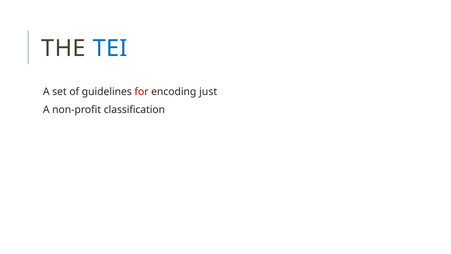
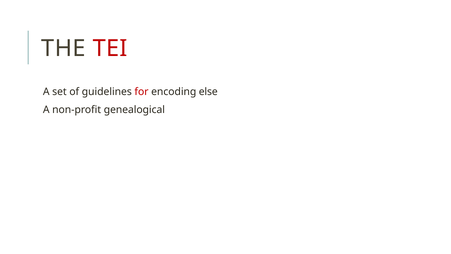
TEI colour: blue -> red (110, 48)
just: just -> else (208, 92)
classification: classification -> genealogical (134, 109)
